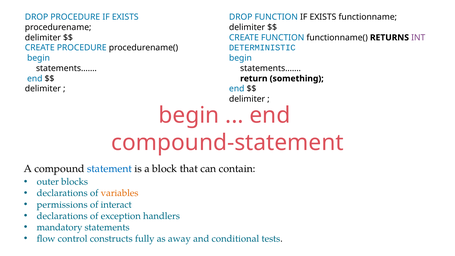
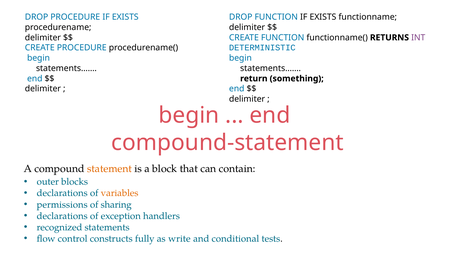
statement colour: blue -> orange (109, 169)
interact: interact -> sharing (116, 204)
mandatory: mandatory -> recognized (60, 227)
away: away -> write (179, 239)
